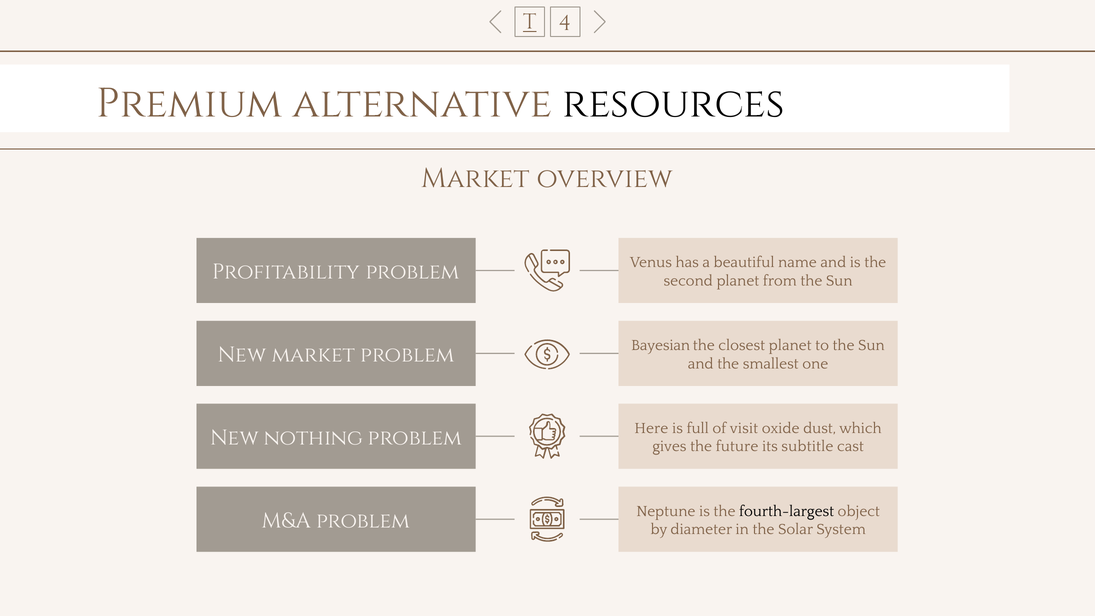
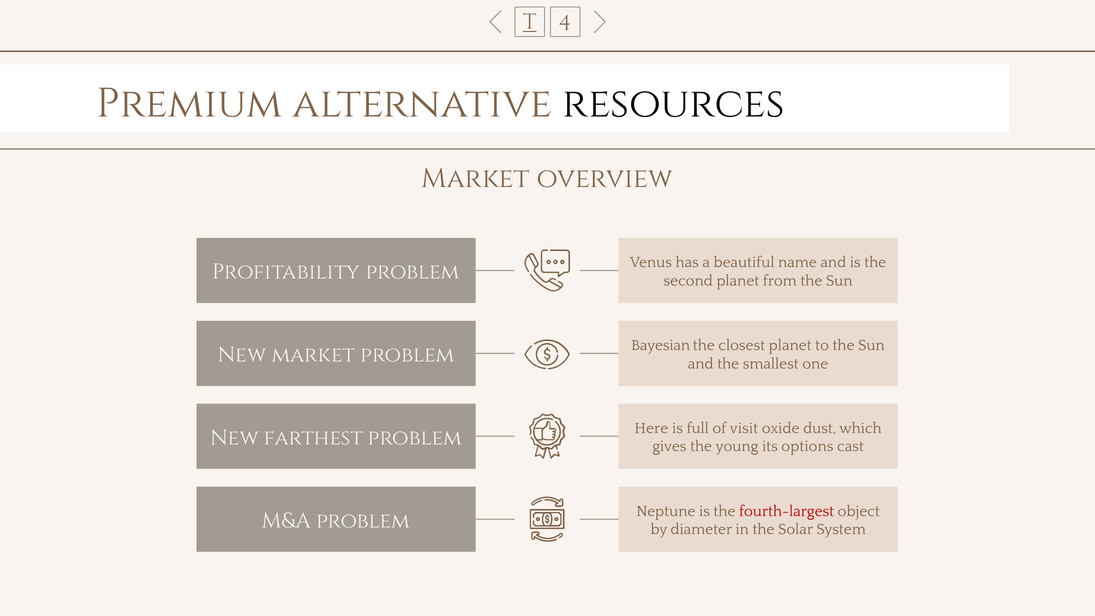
nothing: nothing -> farthest (313, 438)
future: future -> young (737, 446)
subtitle: subtitle -> options (807, 446)
fourth-largest colour: black -> red (787, 511)
